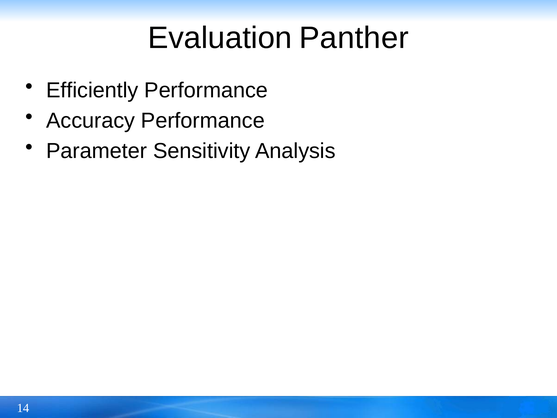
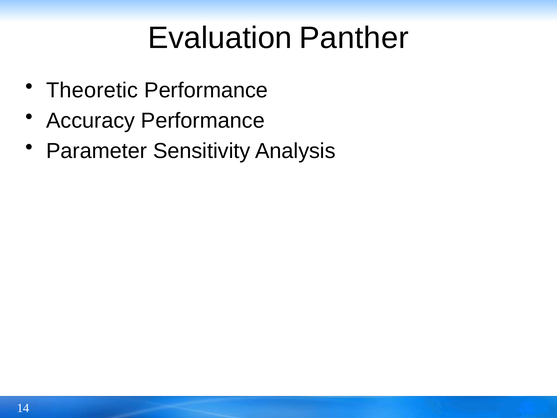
Efficiently: Efficiently -> Theoretic (92, 90)
